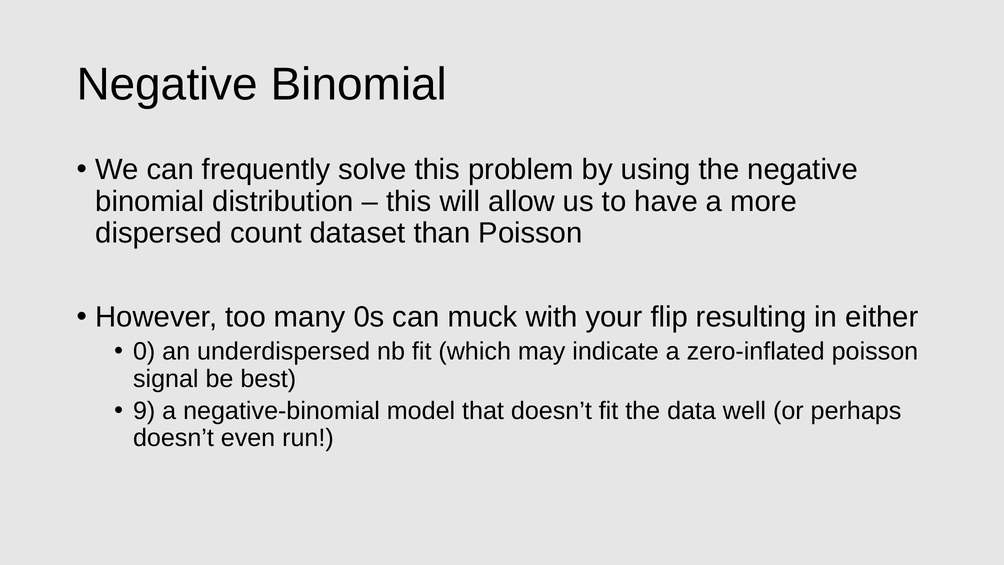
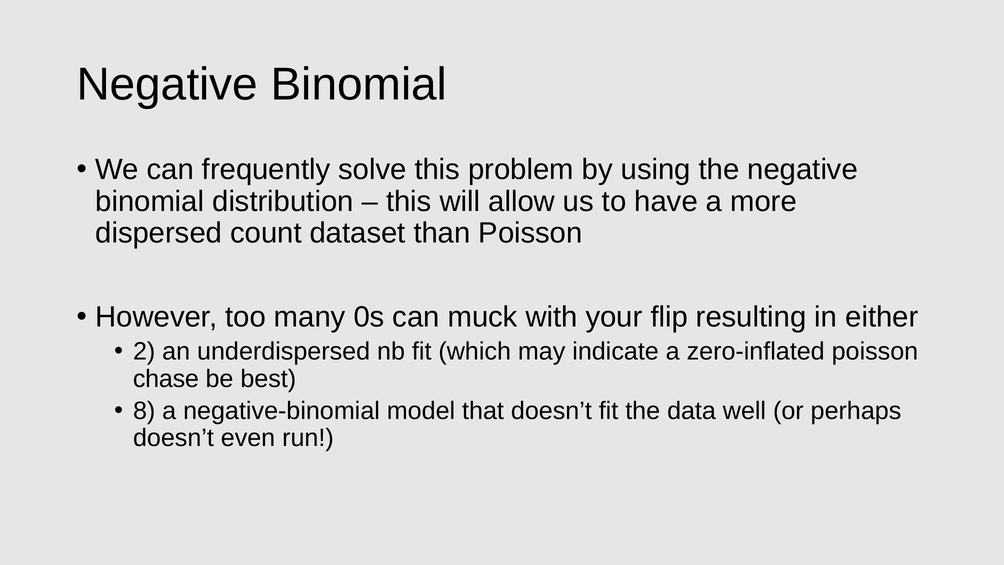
0: 0 -> 2 (144, 351)
signal: signal -> chase (166, 379)
9: 9 -> 8 (144, 411)
